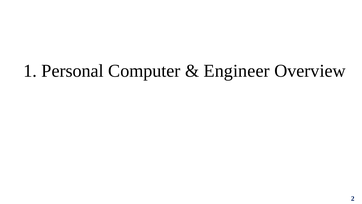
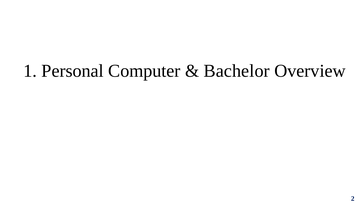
Engineer: Engineer -> Bachelor (237, 71)
